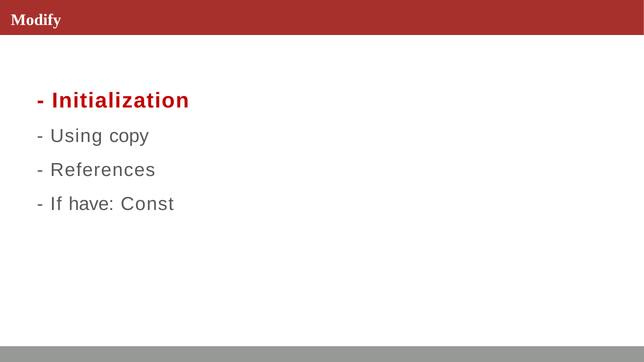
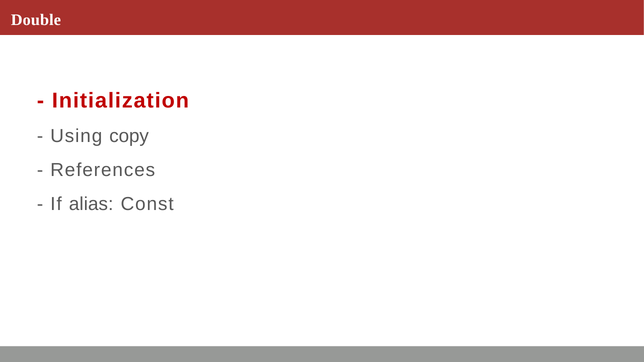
Modify: Modify -> Double (36, 20)
have: have -> alias (91, 204)
